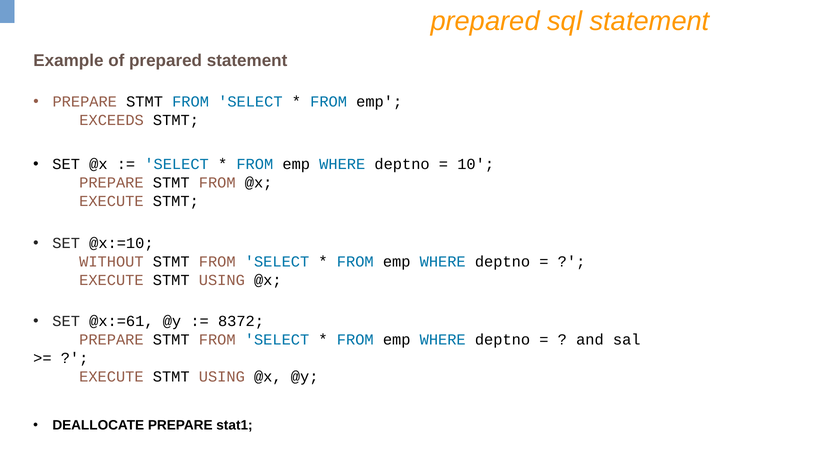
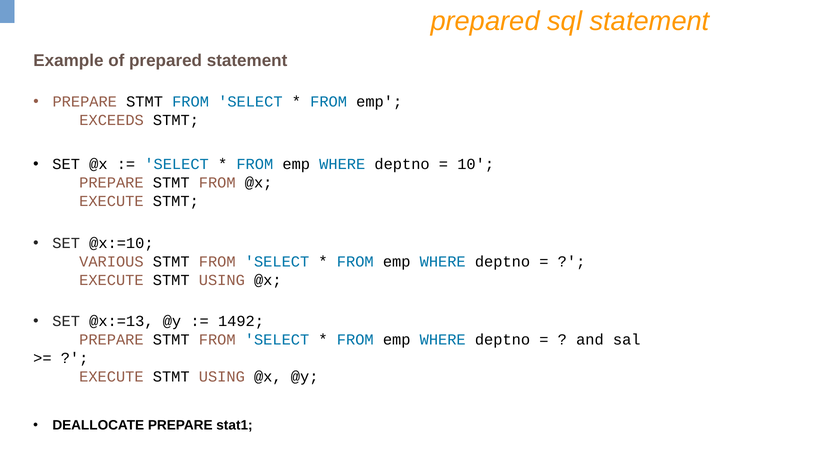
WITHOUT: WITHOUT -> VARIOUS (111, 262)
@x:=61: @x:=61 -> @x:=13 (121, 321)
8372: 8372 -> 1492 (241, 321)
